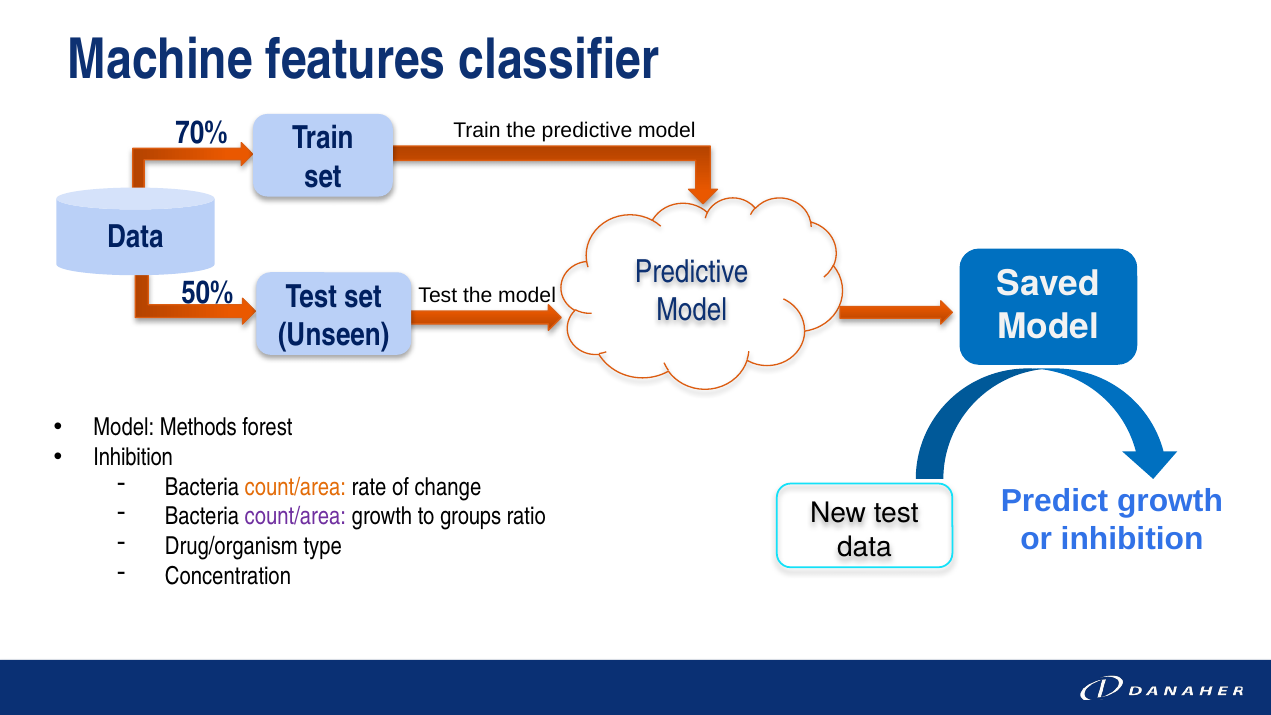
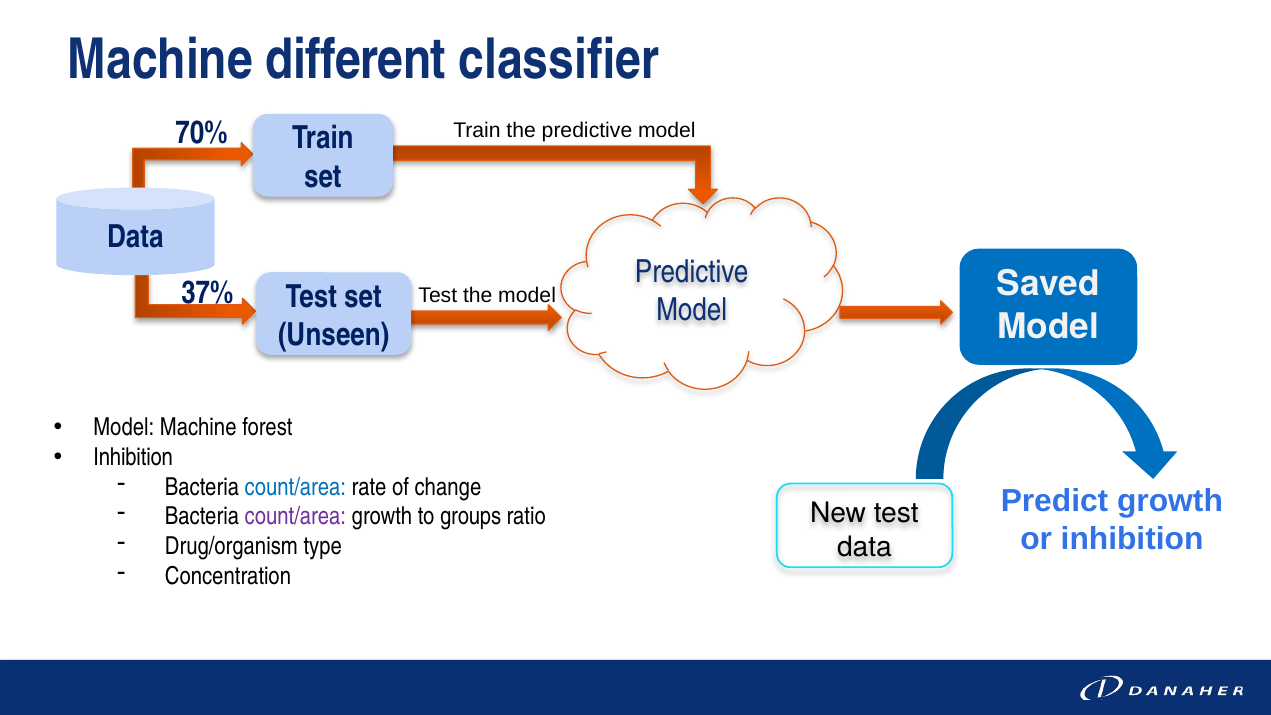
features: features -> different (356, 60)
50%: 50% -> 37% (207, 293)
Model Methods: Methods -> Machine (198, 428)
count/area colour: orange -> blue (295, 487)
